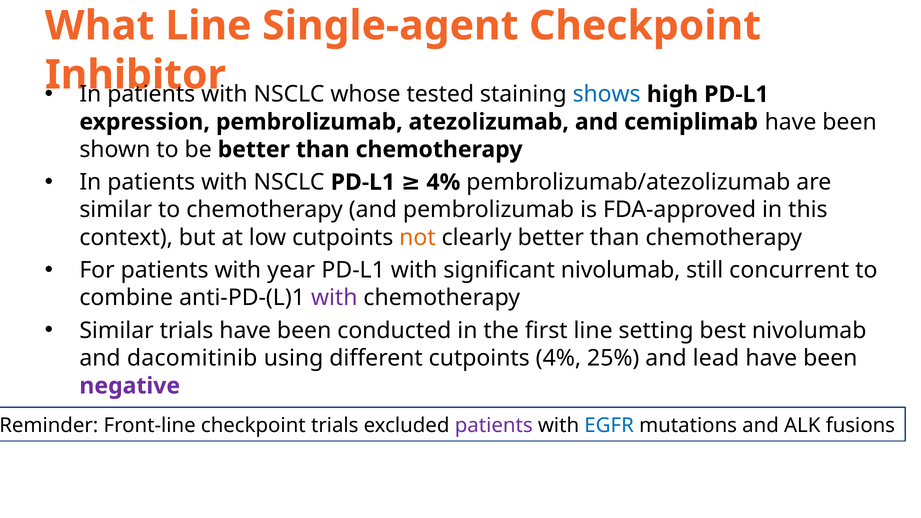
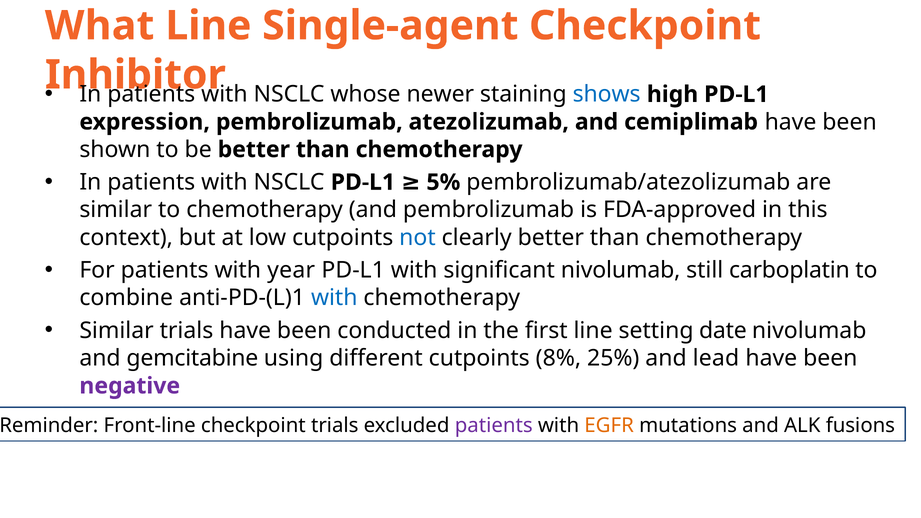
tested: tested -> newer (440, 94)
PD-L1 4%: 4% -> 5% (443, 182)
not colour: orange -> blue (417, 238)
concurrent: concurrent -> carboplatin (789, 270)
with colour: purple -> blue (334, 298)
best: best -> date (723, 331)
dacomitinib: dacomitinib -> gemcitabine (192, 358)
cutpoints 4%: 4% -> 8% (558, 358)
EGFR colour: blue -> orange (609, 426)
